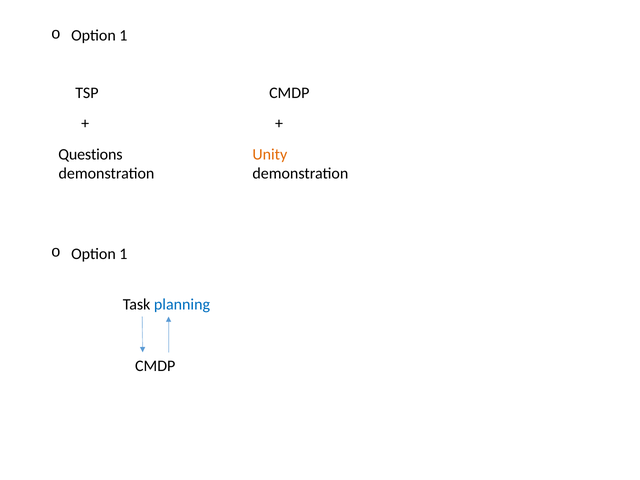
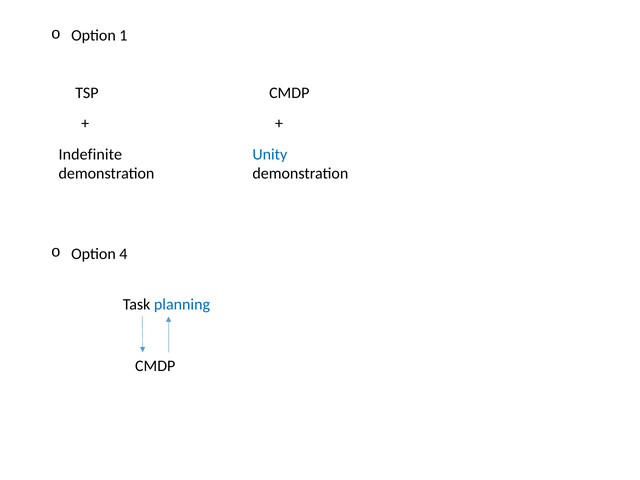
Questions: Questions -> Indefinite (90, 154)
Unity colour: orange -> blue (270, 154)
1: 1 -> 4 (123, 254)
